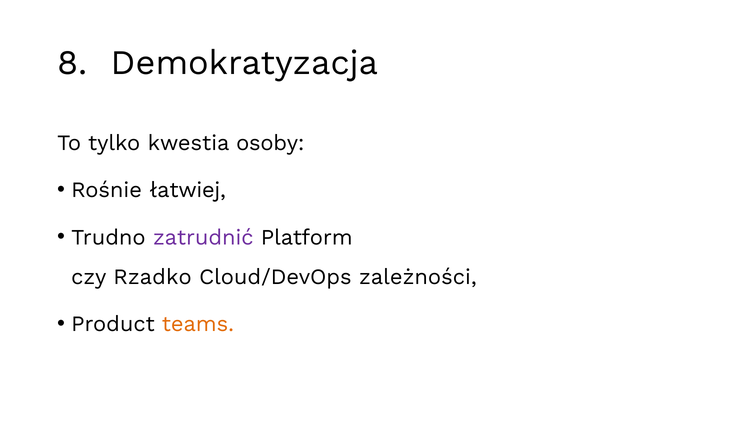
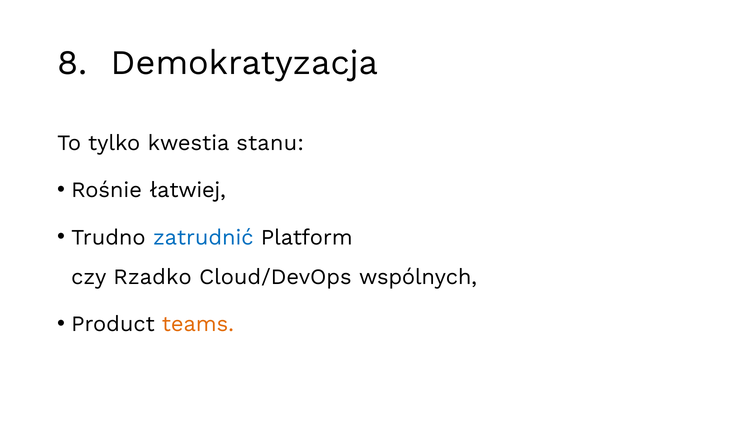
osoby: osoby -> stanu (270, 143)
zatrudnić colour: purple -> blue (203, 237)
zależności: zależności -> wspólnych (418, 277)
